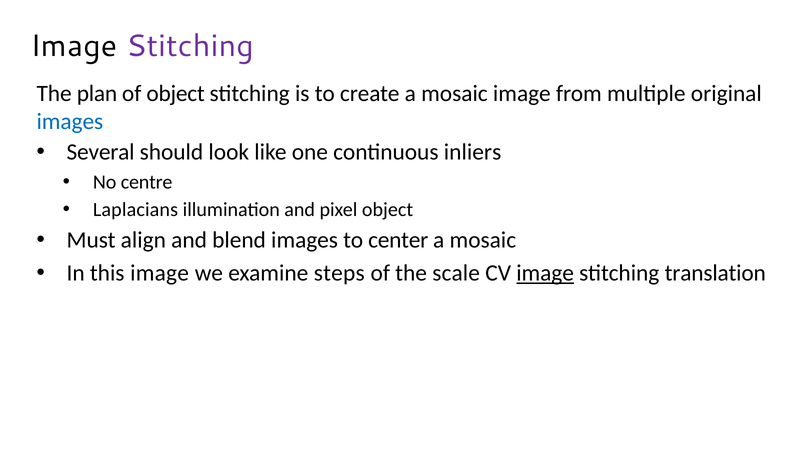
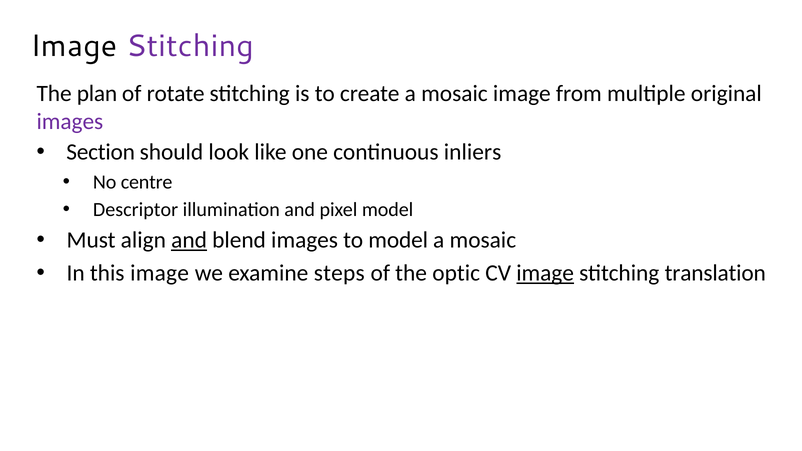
of object: object -> rotate (176, 94)
images colour: blue -> purple (70, 122)
Several: Several -> Section (101, 152)
Laplacians: Laplacians -> Descriptor (136, 210)
pixel object: object -> model (388, 210)
and underline: none -> present (189, 240)
to center: center -> model (398, 240)
scale: scale -> optic (456, 273)
